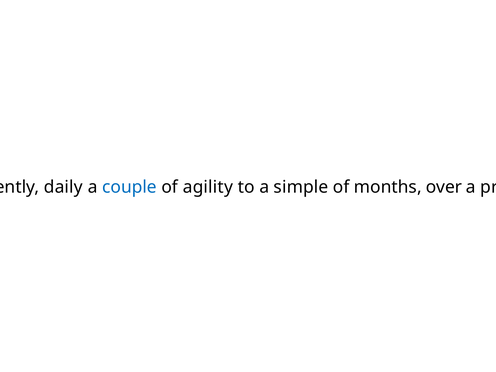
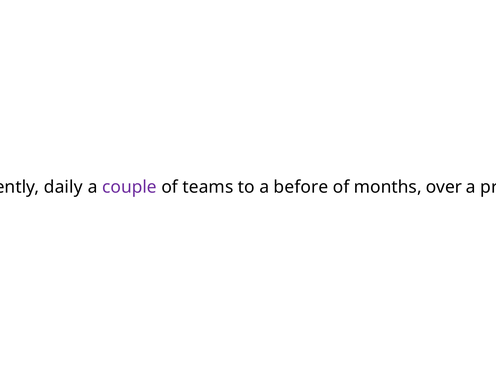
couple colour: blue -> purple (129, 187)
agility: agility -> teams (208, 187)
simple: simple -> before (301, 187)
